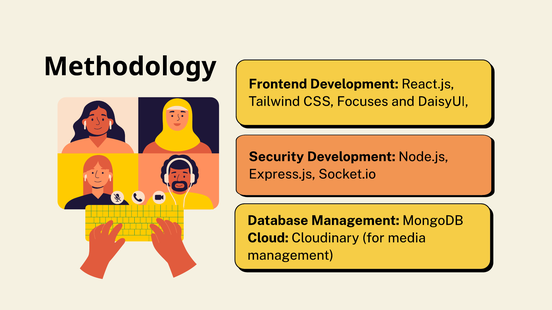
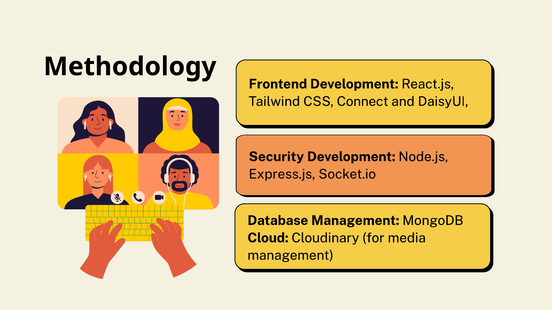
Focuses: Focuses -> Connect (363, 102)
